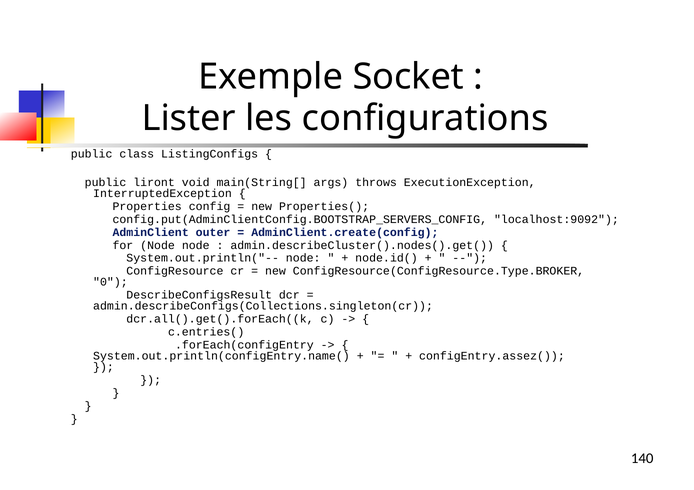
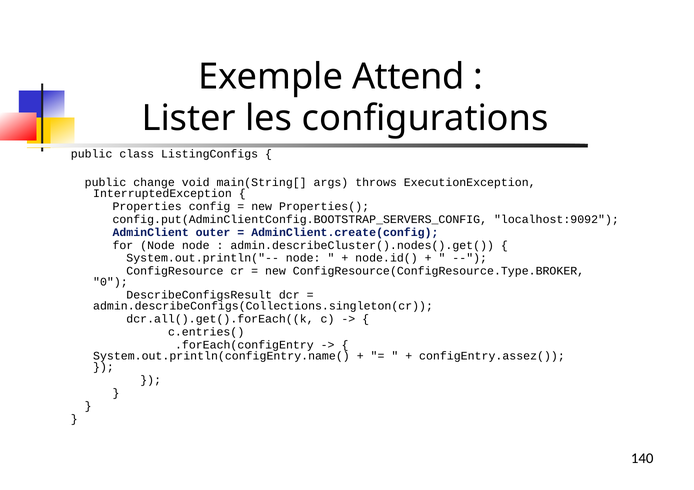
Socket: Socket -> Attend (408, 77)
liront: liront -> change (154, 183)
